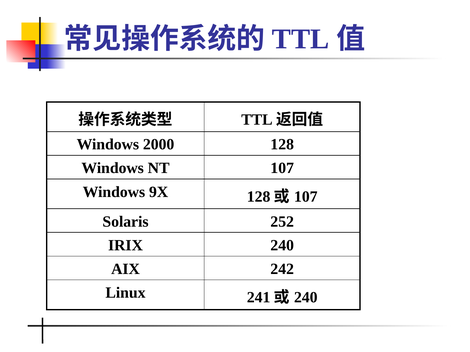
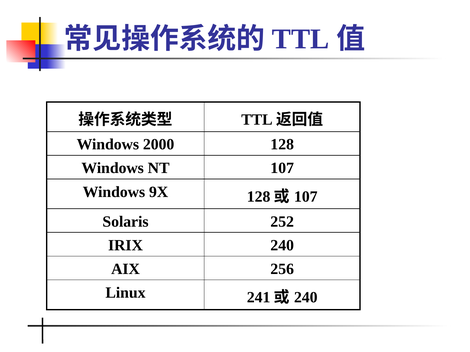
242: 242 -> 256 (282, 269)
